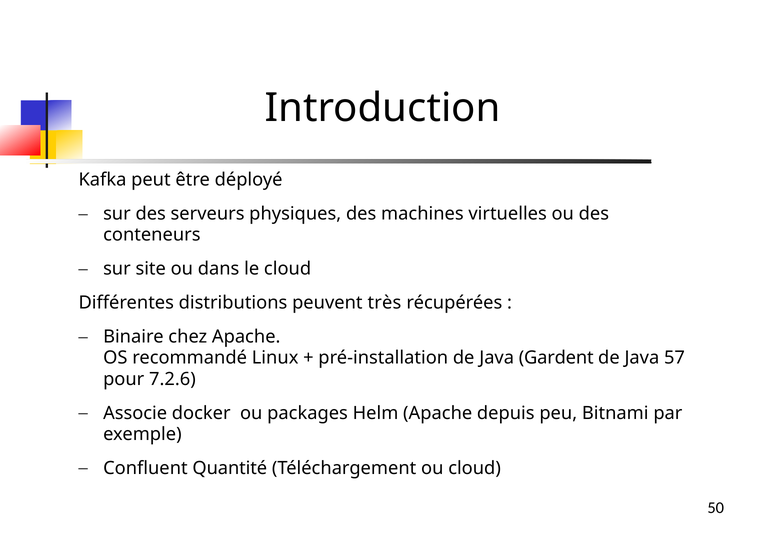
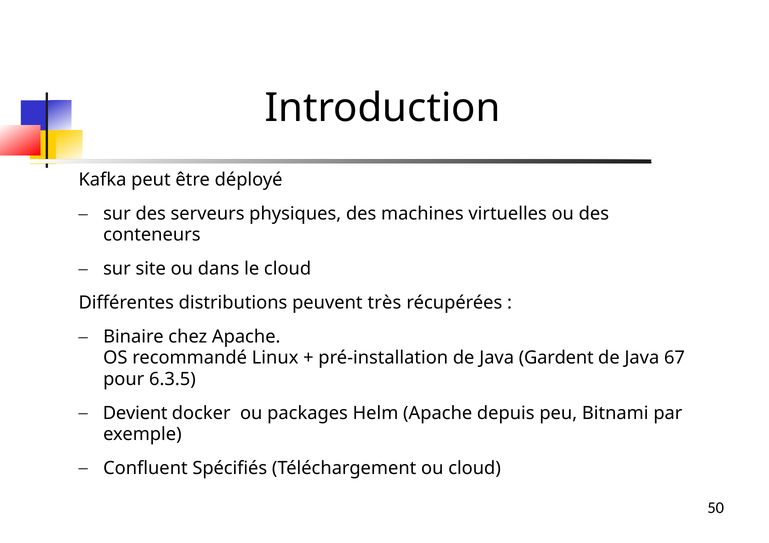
57: 57 -> 67 (674, 358)
7.2.6: 7.2.6 -> 6.3.5 (172, 379)
Associe: Associe -> Devient (135, 414)
Quantité: Quantité -> Spécifiés (230, 469)
